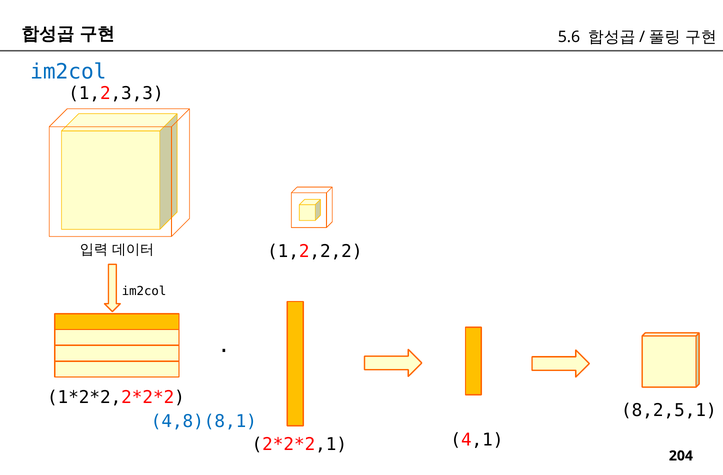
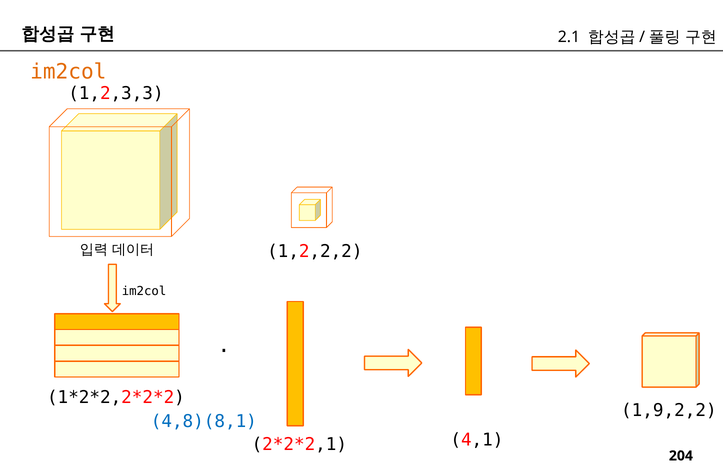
5.6: 5.6 -> 2.1 (569, 37)
im2col colour: blue -> orange (68, 72)
8,2,5,1: 8,2,5,1 -> 1,9,2,2 (669, 410)
